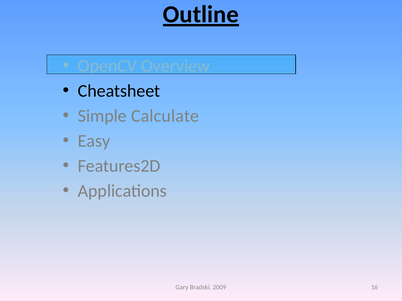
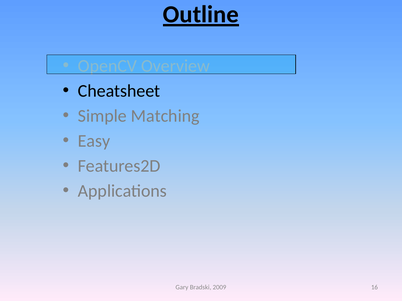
Calculate: Calculate -> Matching (165, 116)
